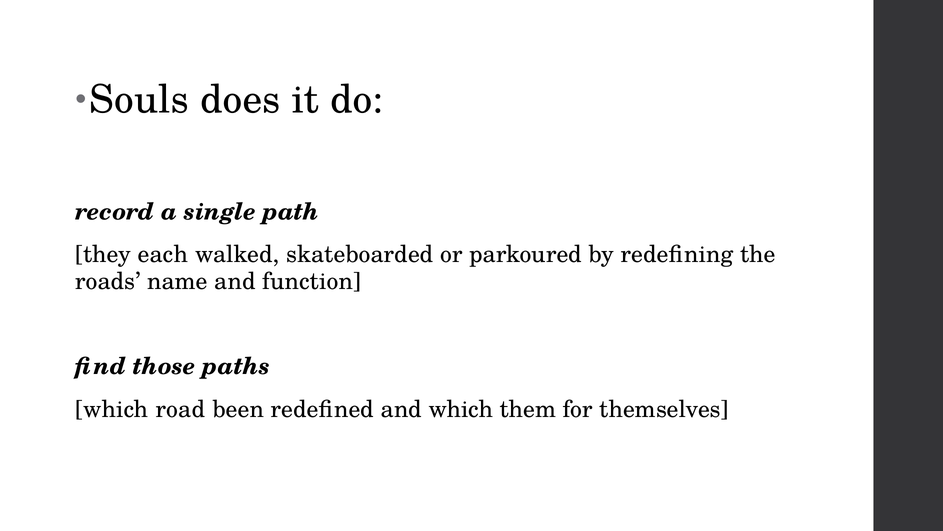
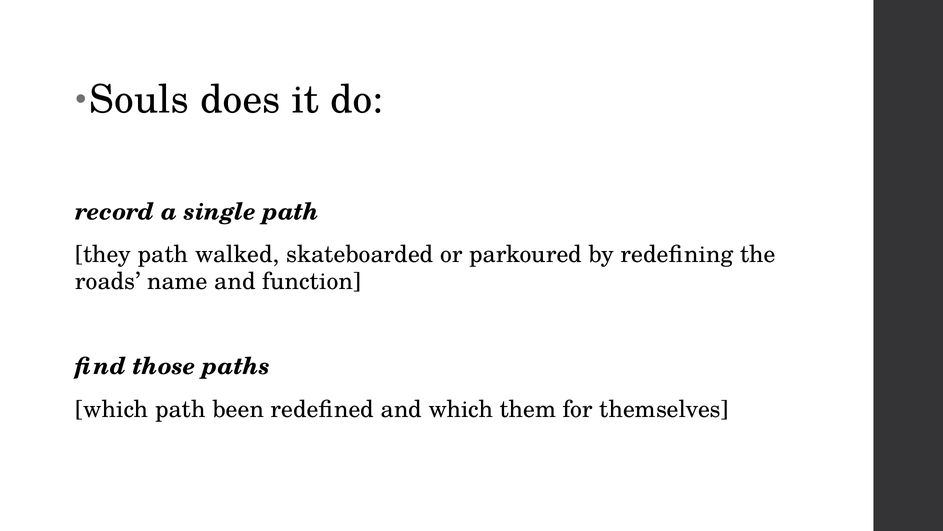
they each: each -> path (163, 254)
which road: road -> path (180, 409)
